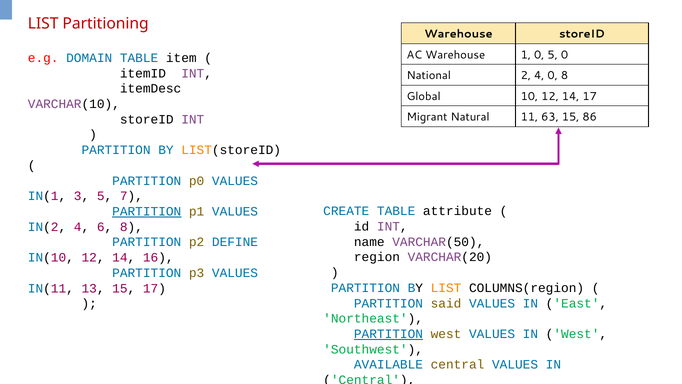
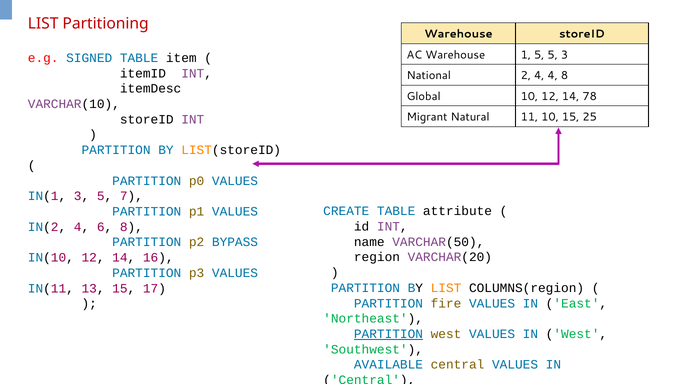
1 0: 0 -> 5 (539, 55)
5 0: 0 -> 3 (565, 55)
DOMAIN: DOMAIN -> SIGNED (89, 58)
4 0: 0 -> 4 (553, 75)
14 17: 17 -> 78 (590, 96)
11 63: 63 -> 10 (550, 117)
86: 86 -> 25 (590, 117)
PARTITION underline: present -> none (147, 211)
DEFINE: DEFINE -> BYPASS (235, 242)
said: said -> fire (446, 303)
